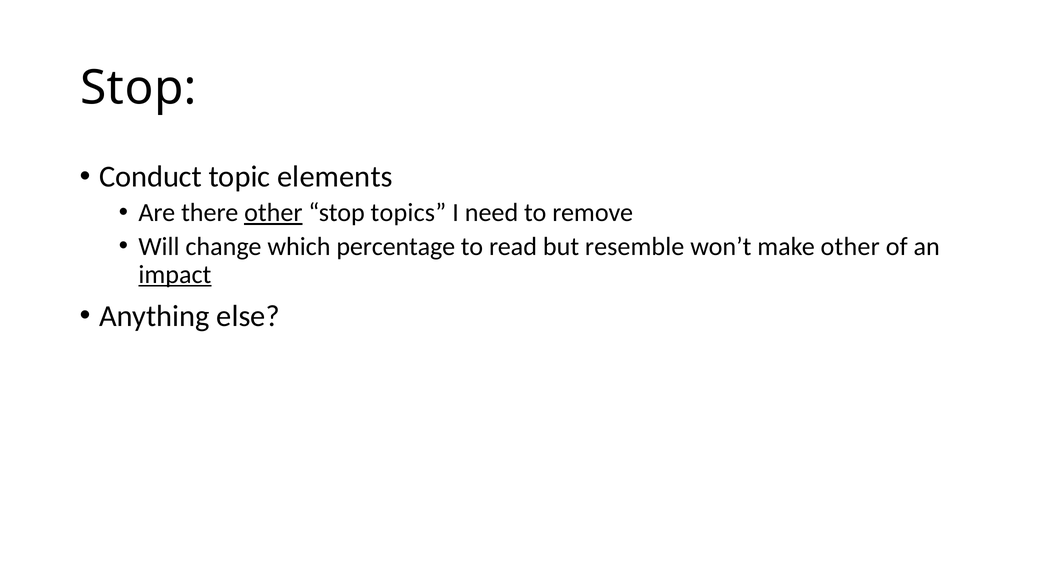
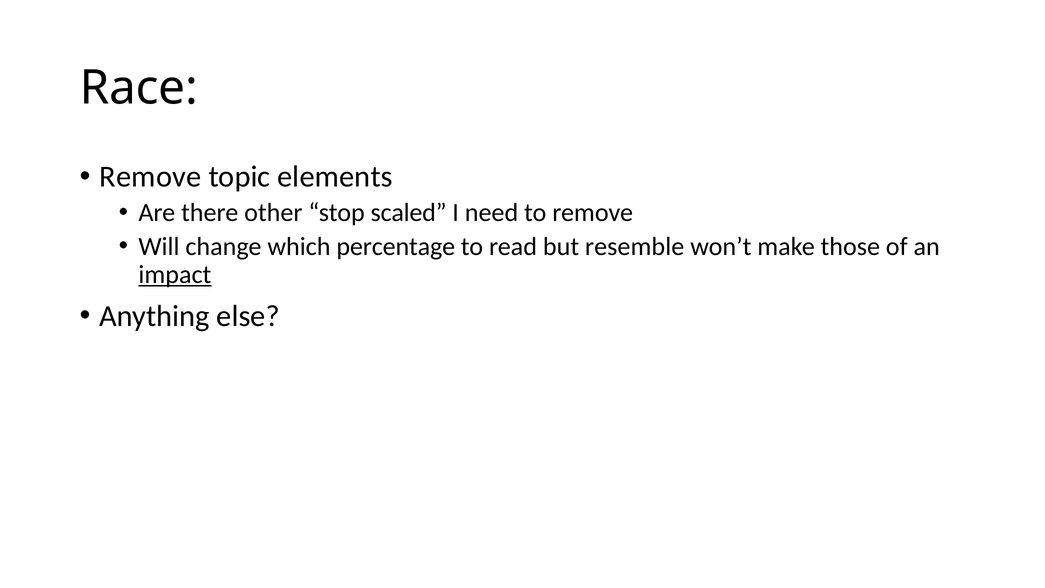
Stop: Stop -> Race (139, 88)
Conduct: Conduct -> Remove (150, 177)
other underline: present -> none (273, 213)
topics: topics -> scaled (409, 213)
make other: other -> those (850, 246)
